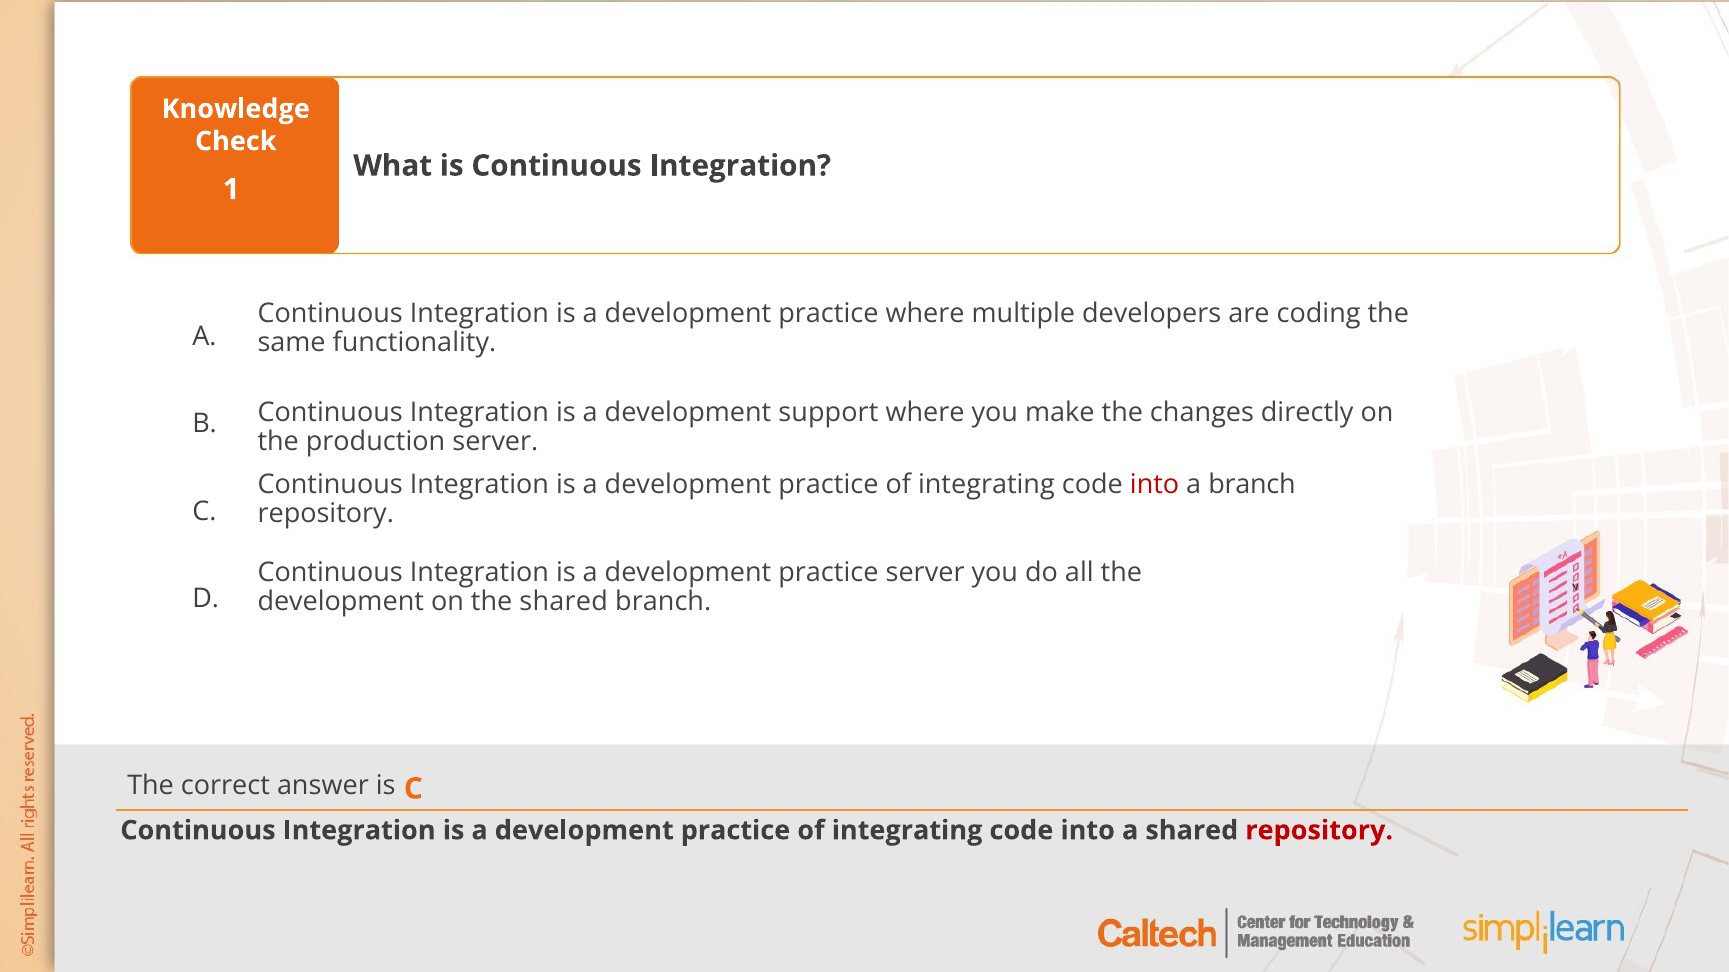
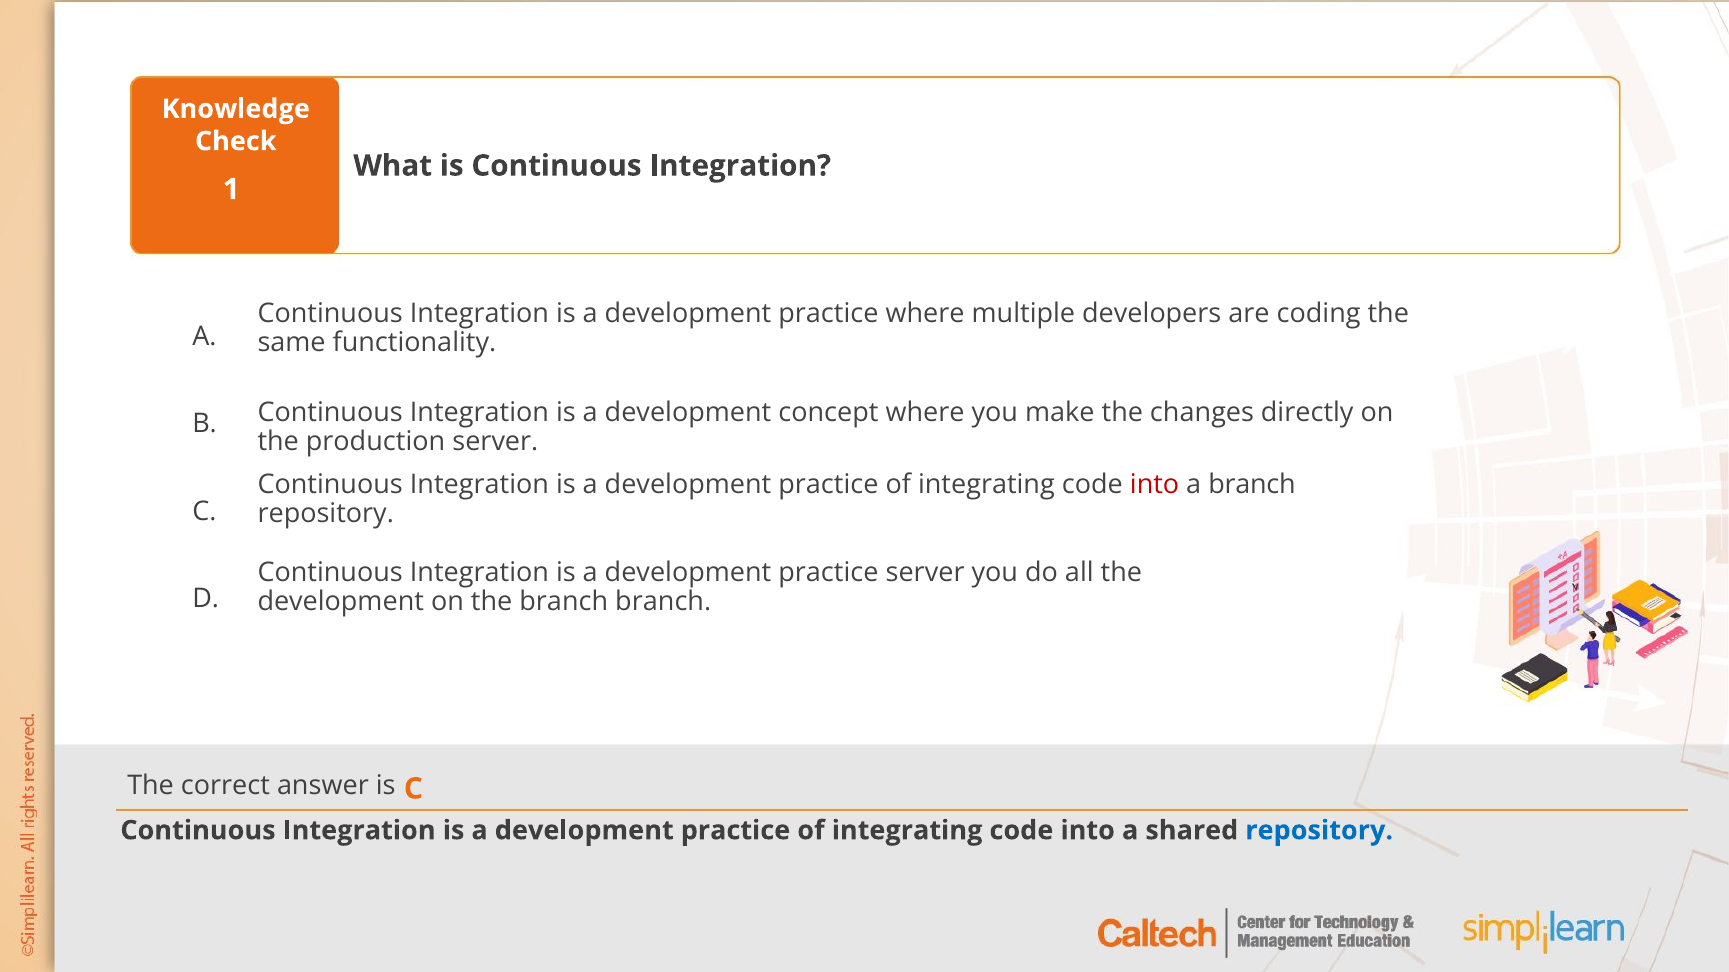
support: support -> concept (828, 413)
the shared: shared -> branch (564, 602)
repository colour: red -> blue (1319, 831)
